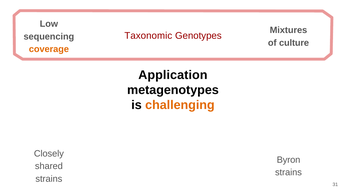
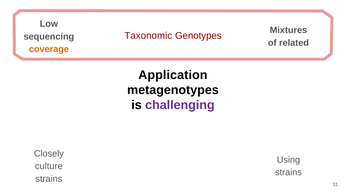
culture: culture -> related (294, 43)
challenging colour: orange -> purple (180, 105)
Byron: Byron -> Using (288, 160)
shared: shared -> culture (49, 166)
